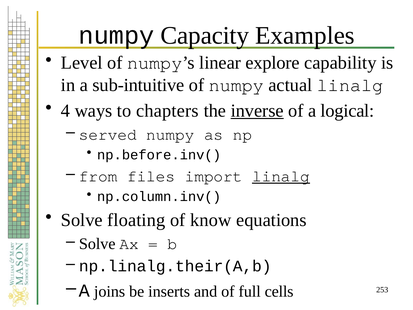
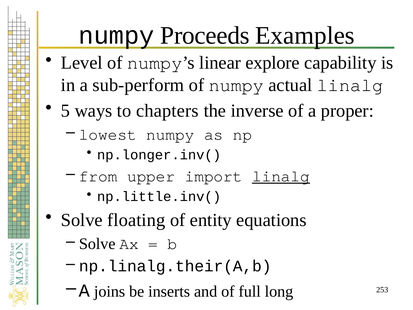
Capacity: Capacity -> Proceeds (205, 35)
sub-intuitive: sub-intuitive -> sub-perform (138, 85)
4: 4 -> 5 (66, 111)
inverse underline: present -> none (257, 111)
logical: logical -> proper (347, 111)
served: served -> lowest (108, 134)
np.before.inv(: np.before.inv( -> np.longer.inv( (159, 155)
files: files -> upper (151, 176)
np.column.inv(: np.column.inv( -> np.little.inv( (159, 197)
know: know -> entity (211, 220)
cells: cells -> long (279, 291)
